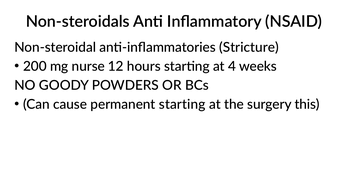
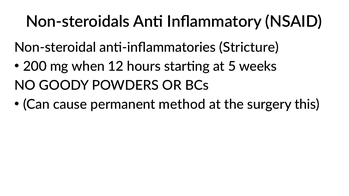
nurse: nurse -> when (88, 67)
4: 4 -> 5 (232, 67)
permanent starting: starting -> method (182, 105)
